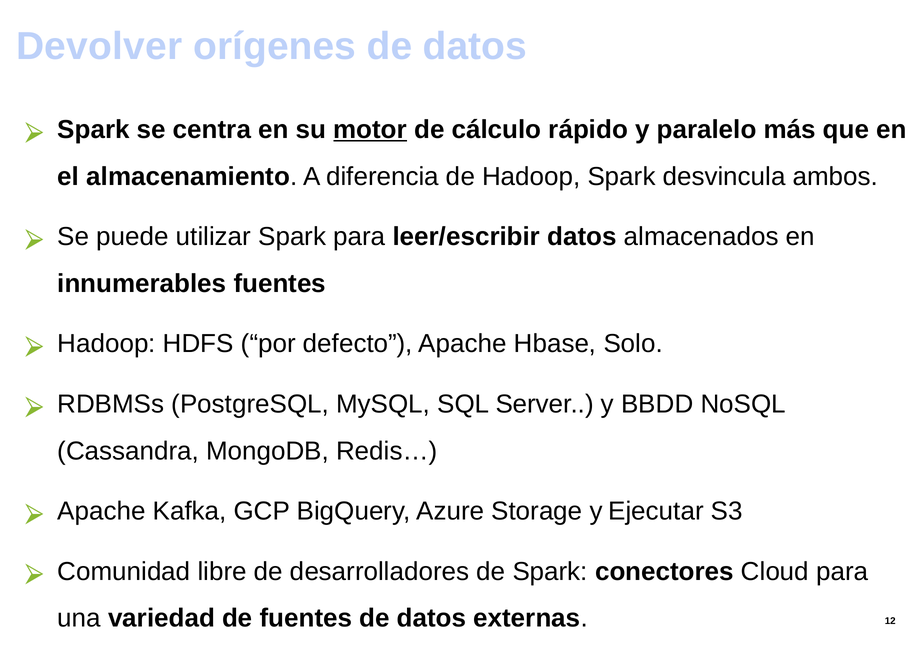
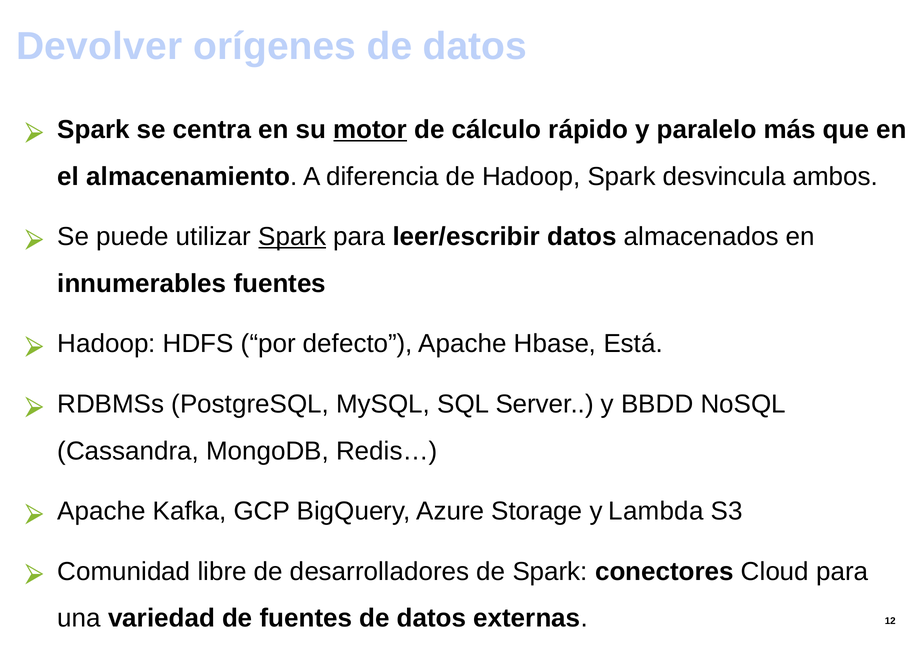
Spark underline: none -> present (292, 237)
Solo: Solo -> Está (633, 344)
Ejecutar: Ejecutar -> Lambda (656, 511)
